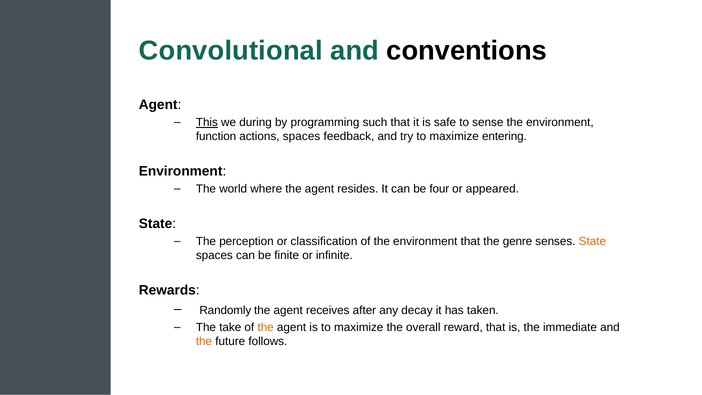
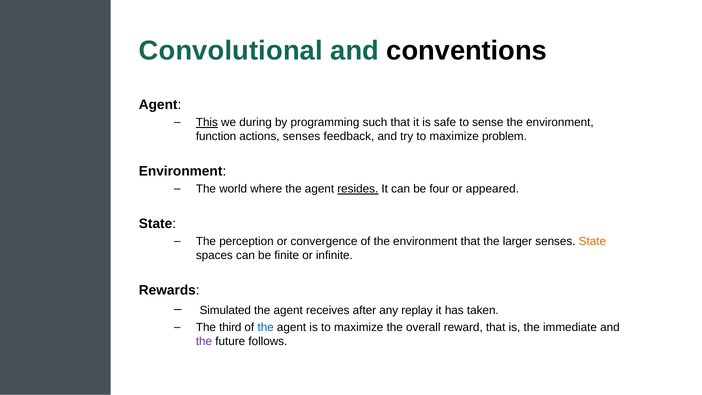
actions spaces: spaces -> senses (302, 136)
entering: entering -> problem (504, 136)
resides underline: none -> present (358, 189)
classification: classification -> convergence (324, 241)
genre: genre -> larger (517, 241)
Randomly: Randomly -> Simulated (225, 310)
decay: decay -> replay (417, 310)
take: take -> third (230, 327)
the colour: orange -> blue (266, 327)
the colour: orange -> purple (204, 341)
